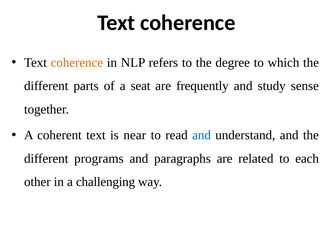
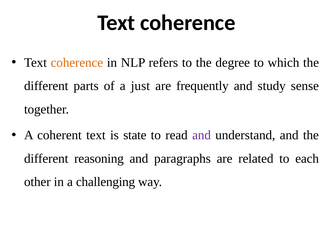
seat: seat -> just (140, 86)
near: near -> state (135, 135)
and colour: blue -> purple (202, 135)
programs: programs -> reasoning (99, 158)
